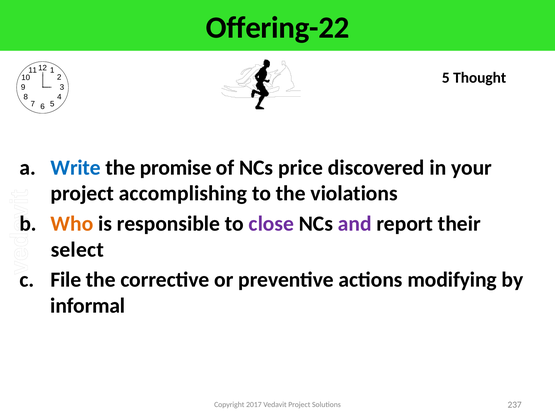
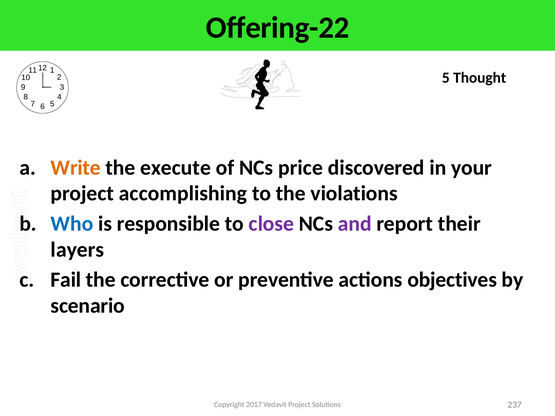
Write colour: blue -> orange (76, 168)
promise: promise -> execute (176, 168)
Who colour: orange -> blue (72, 224)
select: select -> layers (77, 250)
File: File -> Fail (66, 280)
modifying: modifying -> objectives (452, 280)
informal: informal -> scenario (88, 306)
